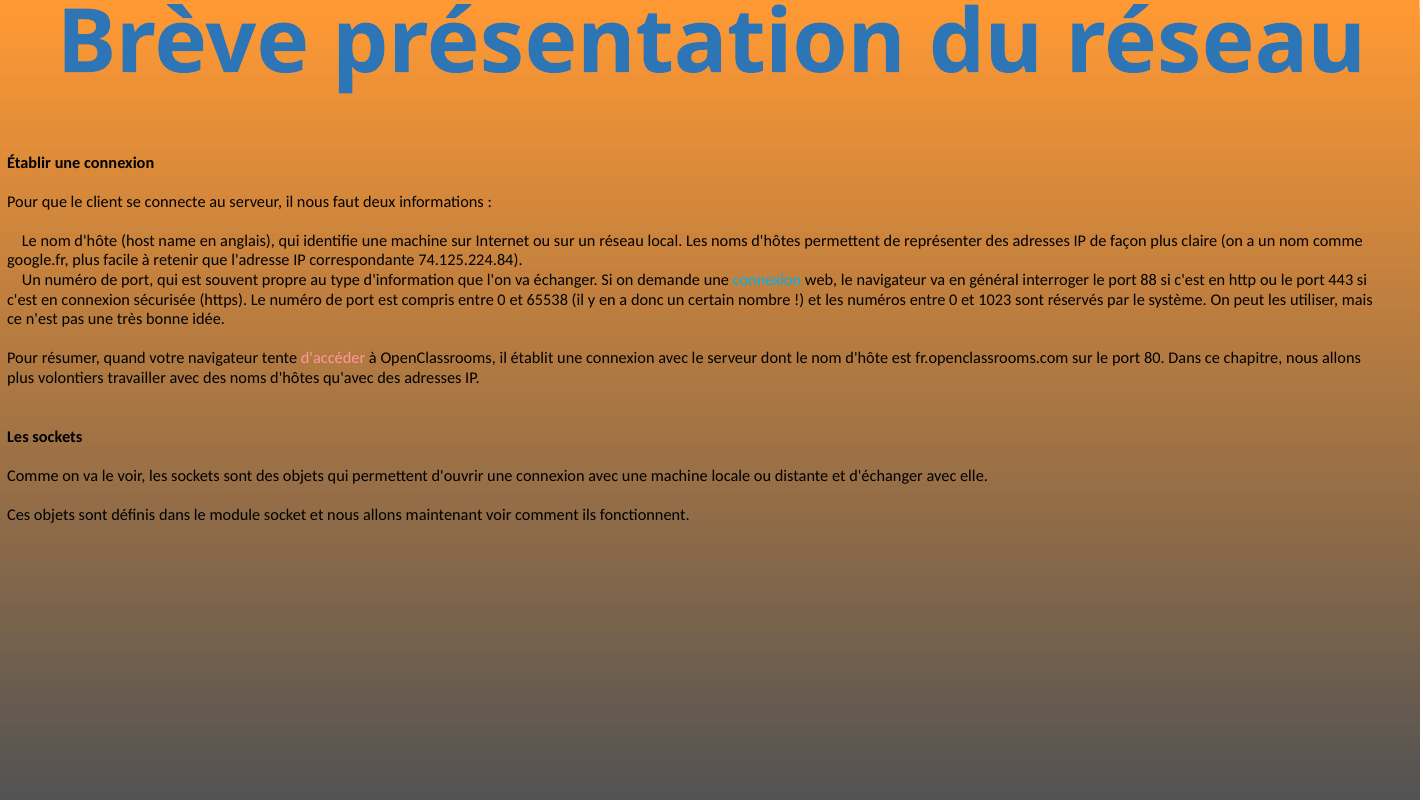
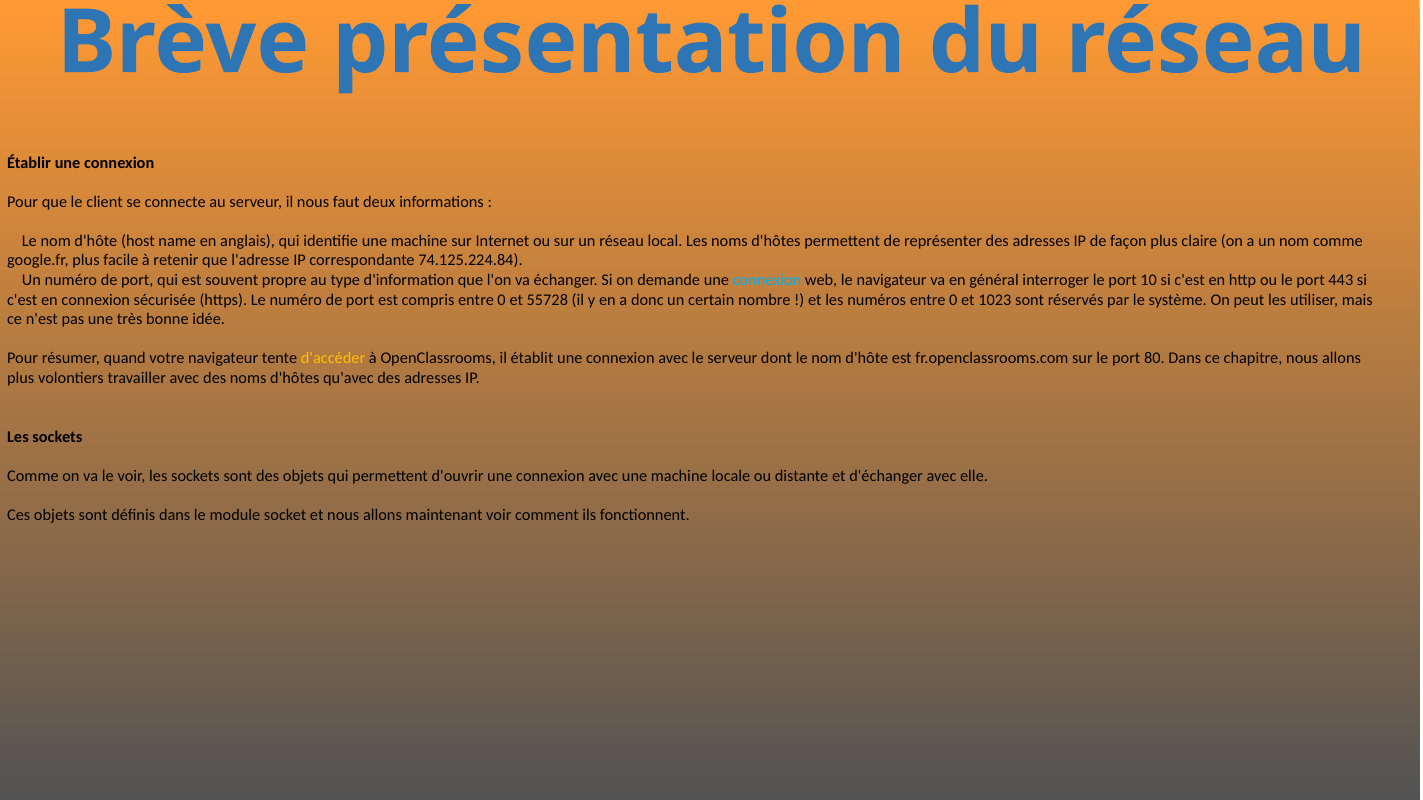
88: 88 -> 10 (1149, 280)
65538: 65538 -> 55728 (547, 300)
d'accéder colour: pink -> yellow (333, 359)
